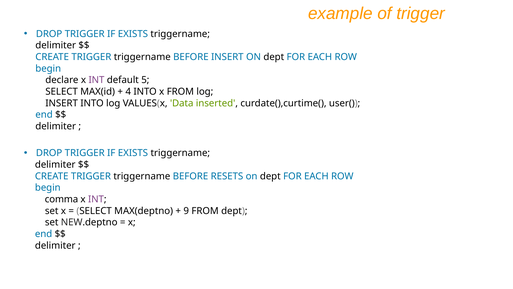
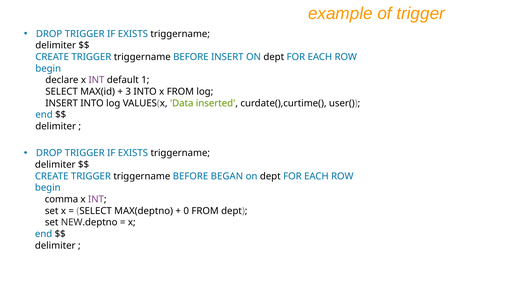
5: 5 -> 1 (145, 80)
4: 4 -> 3 (128, 92)
RESETS: RESETS -> BEGAN (227, 176)
9: 9 -> 0 (186, 211)
